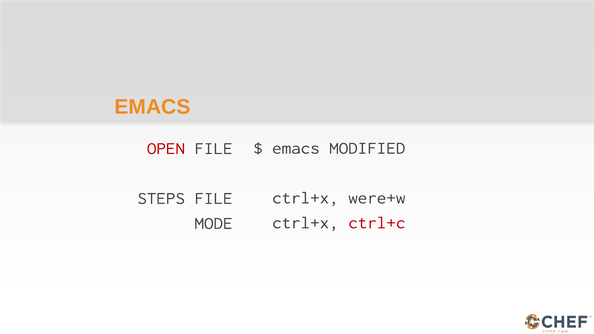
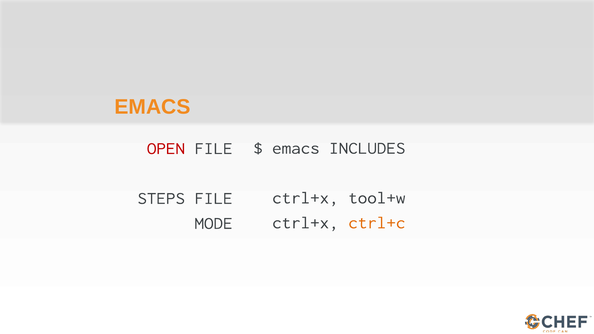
MODIFIED: MODIFIED -> INCLUDES (367, 148)
were+w: were+w -> tool+w (377, 198)
ctrl+c colour: red -> orange (377, 223)
